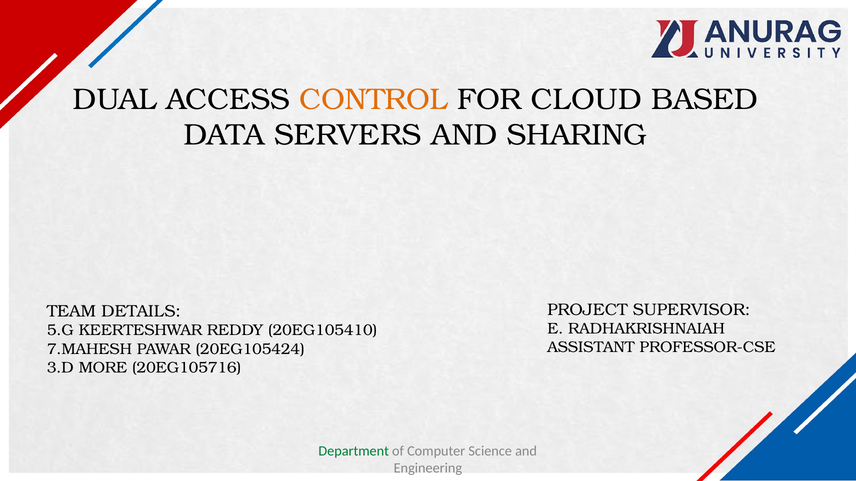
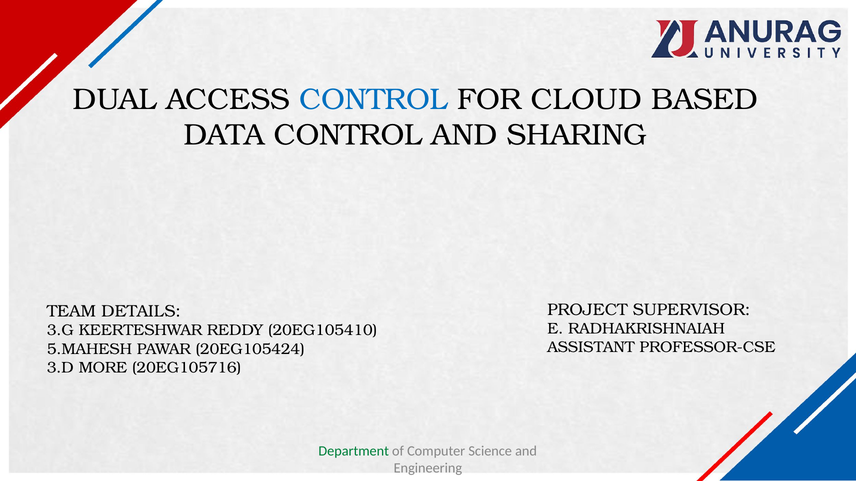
CONTROL colour: orange -> blue (374, 99)
DATA SERVERS: SERVERS -> CONTROL (348, 135)
5.G: 5.G -> 3.G (60, 331)
7.MAHESH: 7.MAHESH -> 5.MAHESH (89, 349)
